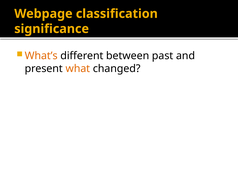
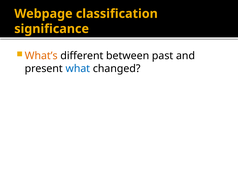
what colour: orange -> blue (78, 68)
